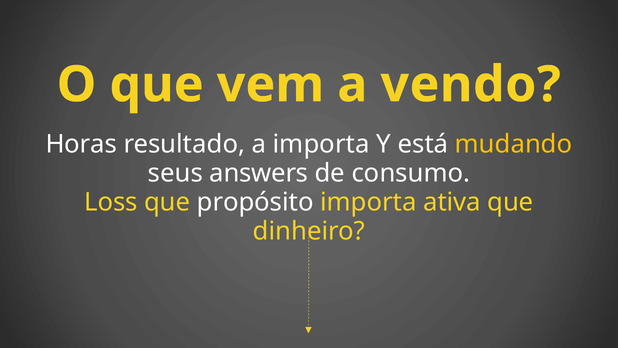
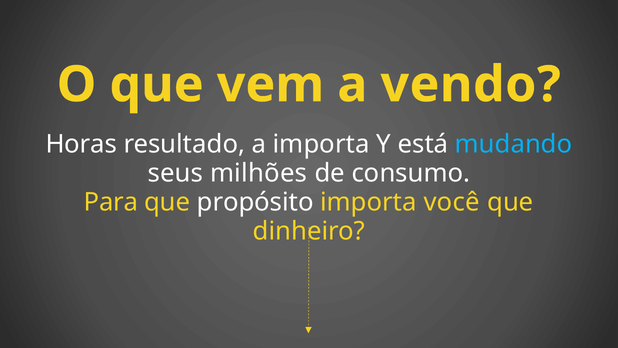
mudando colour: yellow -> light blue (514, 144)
answers: answers -> milhões (259, 173)
Loss: Loss -> Para (111, 202)
ativa: ativa -> você (452, 202)
